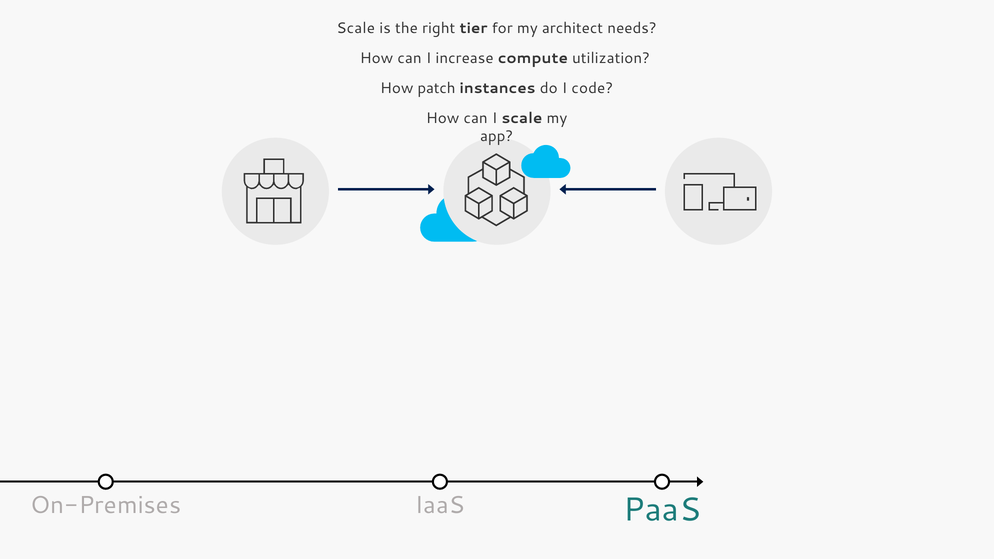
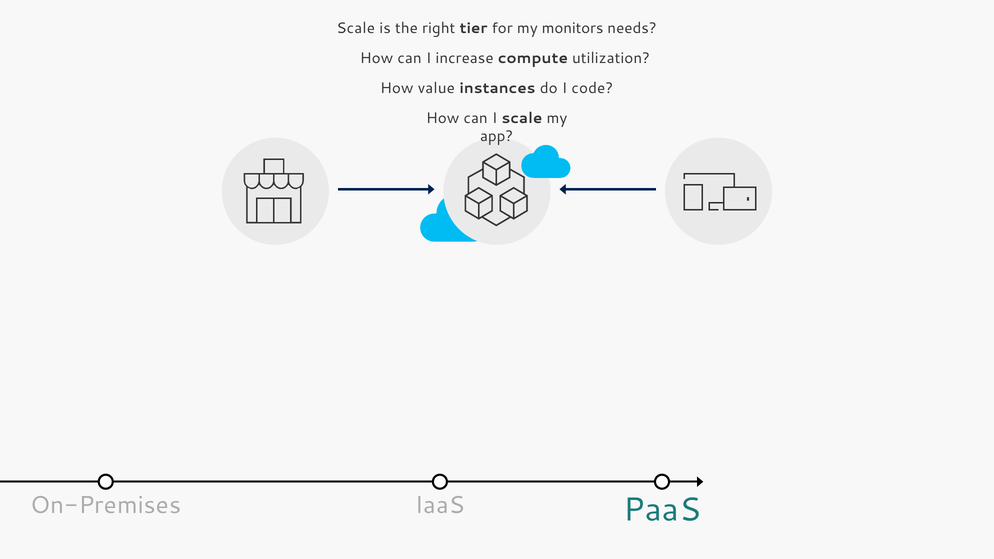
architect: architect -> monitors (573, 28)
patch: patch -> value (436, 88)
